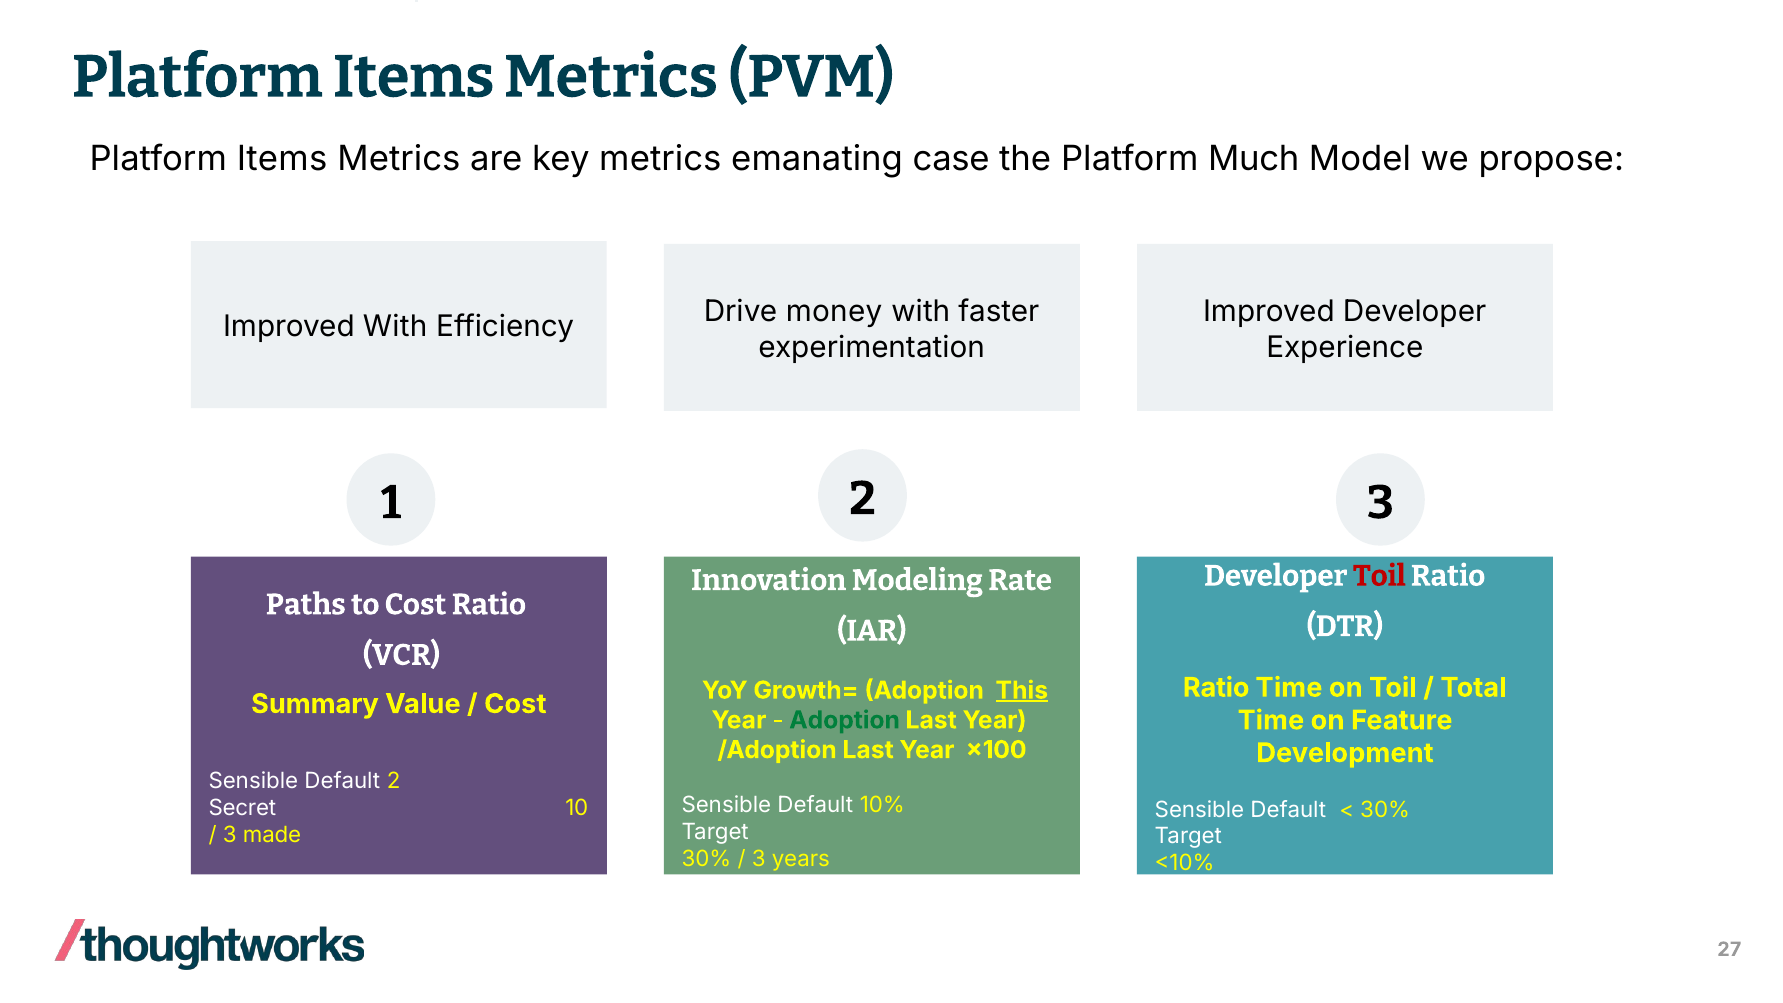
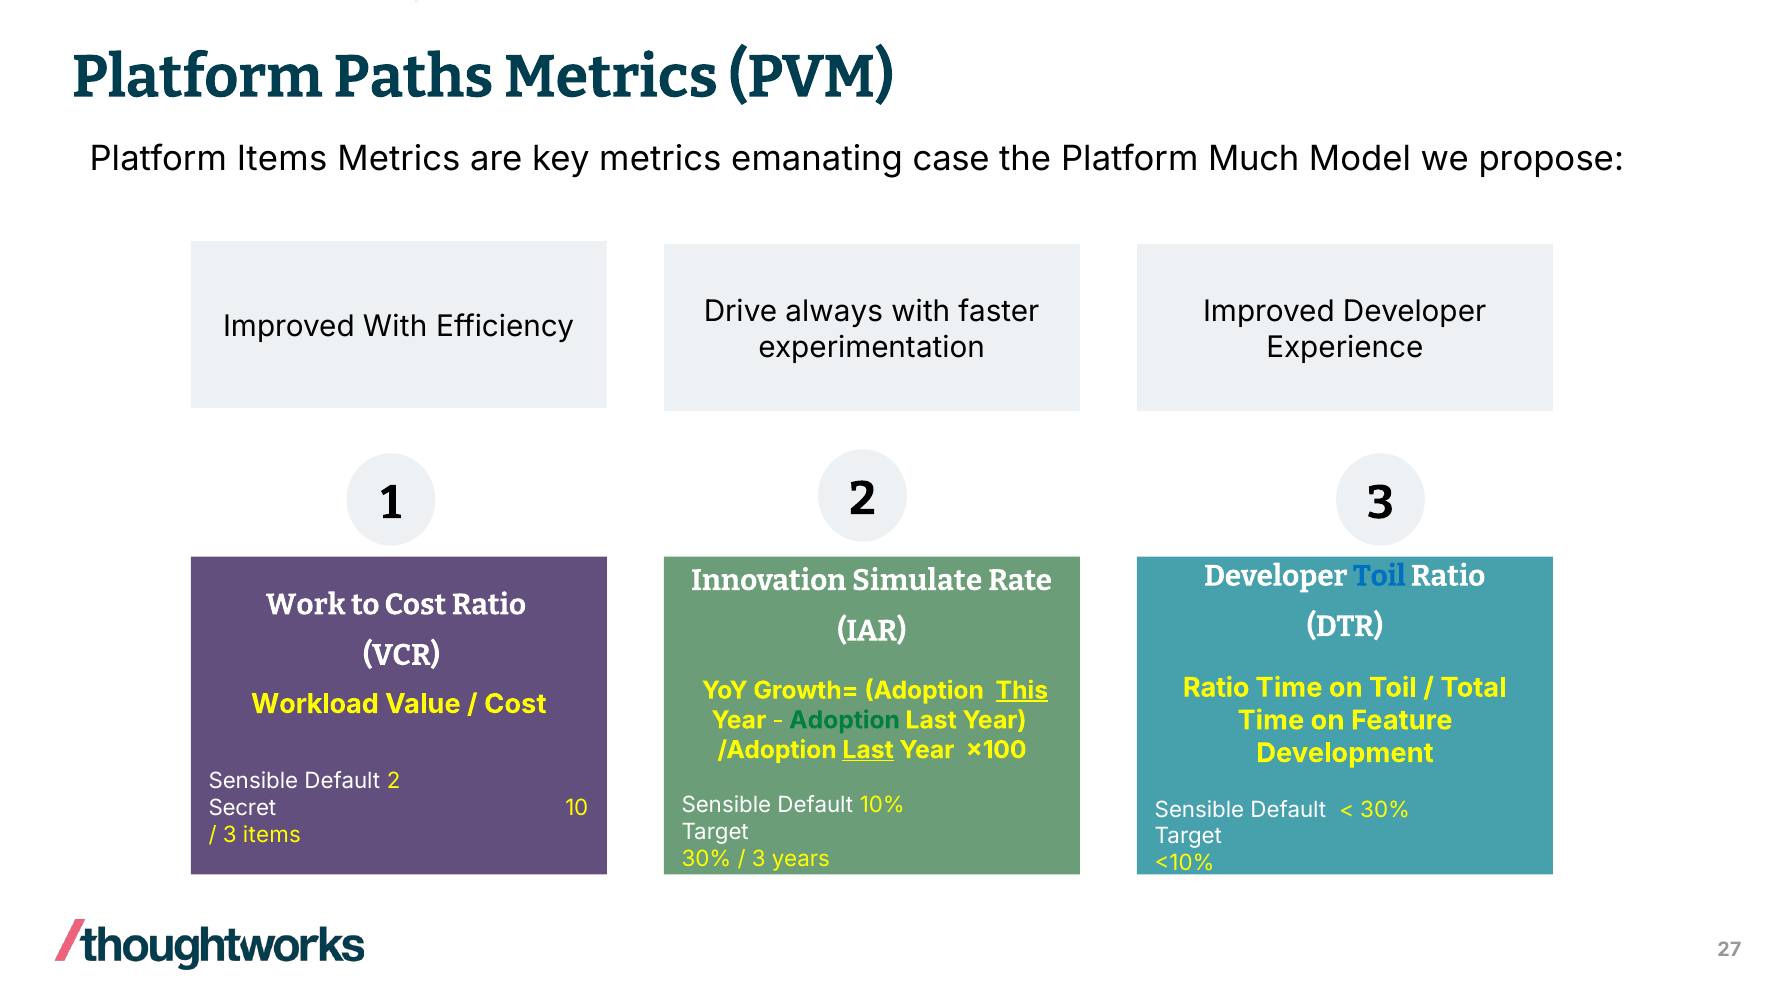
Items: Items -> Paths (413, 77)
money: money -> always (834, 312)
Toil colour: red -> blue (1379, 576)
Modeling: Modeling -> Simulate (917, 580)
Paths: Paths -> Work (306, 605)
Summary: Summary -> Workload (315, 704)
Last underline: none -> present (868, 750)
3 made: made -> items (272, 835)
